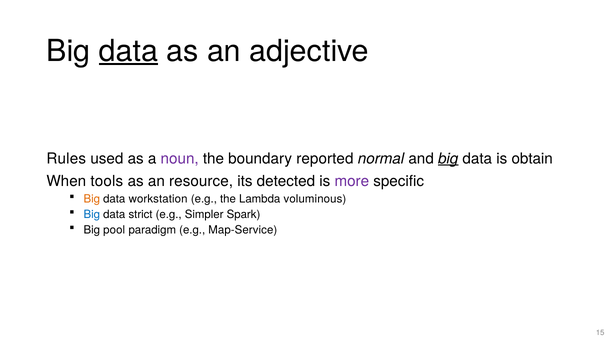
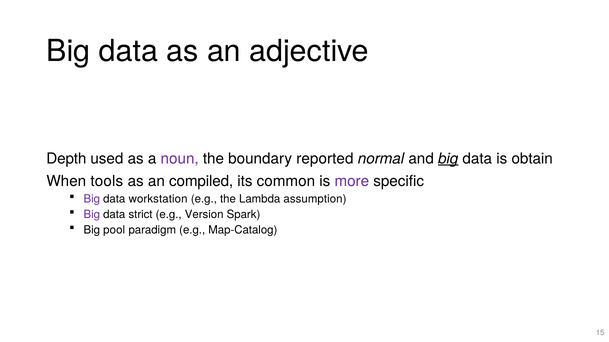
data underline: present -> none (128, 51)
Rules: Rules -> Depth (66, 159)
resource: resource -> compiled (201, 182)
detected: detected -> common (286, 182)
Big colour: orange -> purple (92, 199)
voluminous: voluminous -> assumption (315, 199)
Big colour: blue -> purple (92, 215)
Simpler: Simpler -> Version (204, 215)
Map-Service: Map-Service -> Map-Catalog (243, 230)
